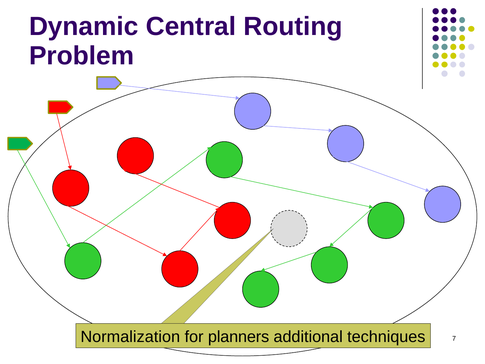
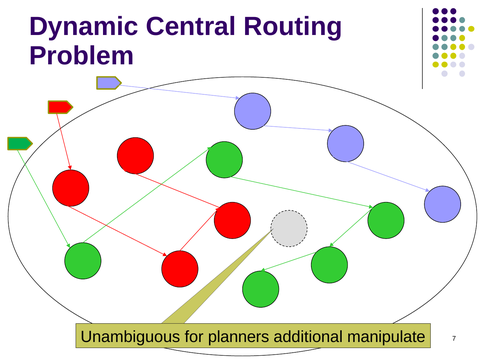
Normalization: Normalization -> Unambiguous (130, 337)
techniques: techniques -> manipulate (386, 337)
